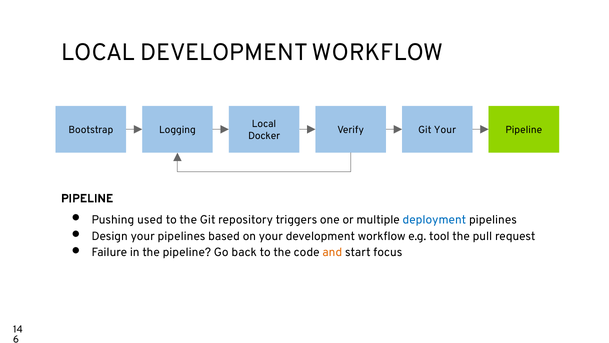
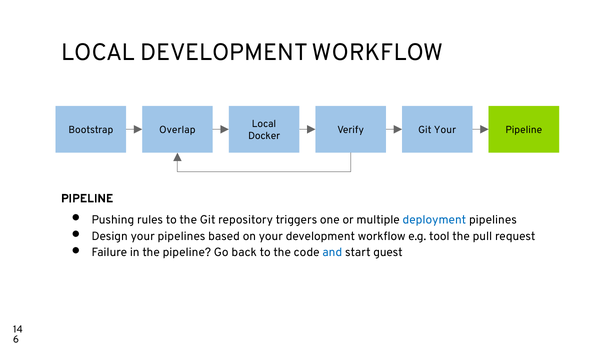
Logging: Logging -> Overlap (177, 130)
used: used -> rules (150, 220)
and colour: orange -> blue (332, 252)
focus: focus -> guest (388, 252)
